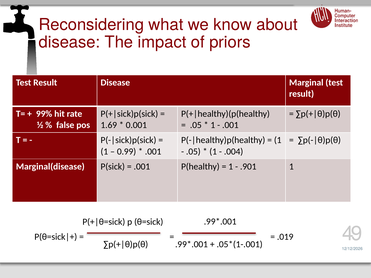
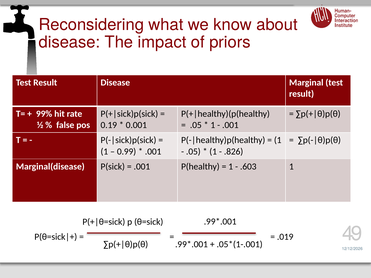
1.69: 1.69 -> 0.19 (109, 125)
.004: .004 -> .826 (234, 152)
.901: .901 -> .603 (248, 167)
